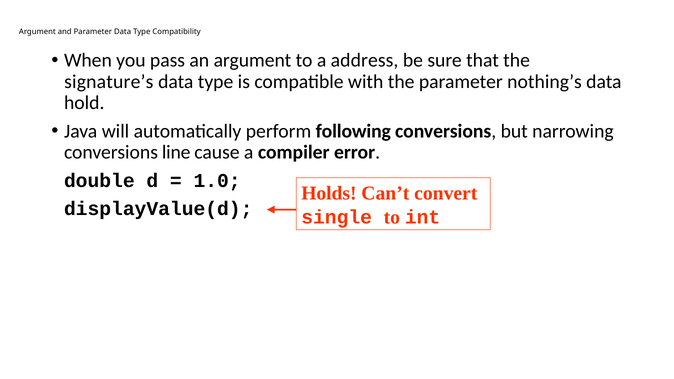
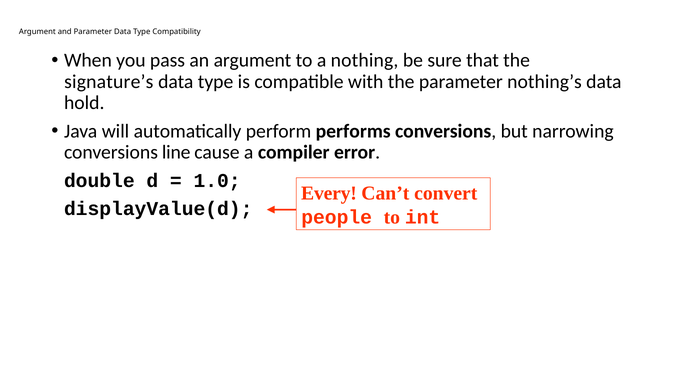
address: address -> nothing (365, 60)
following: following -> performs (353, 131)
Holds: Holds -> Every (329, 194)
single: single -> people (337, 217)
